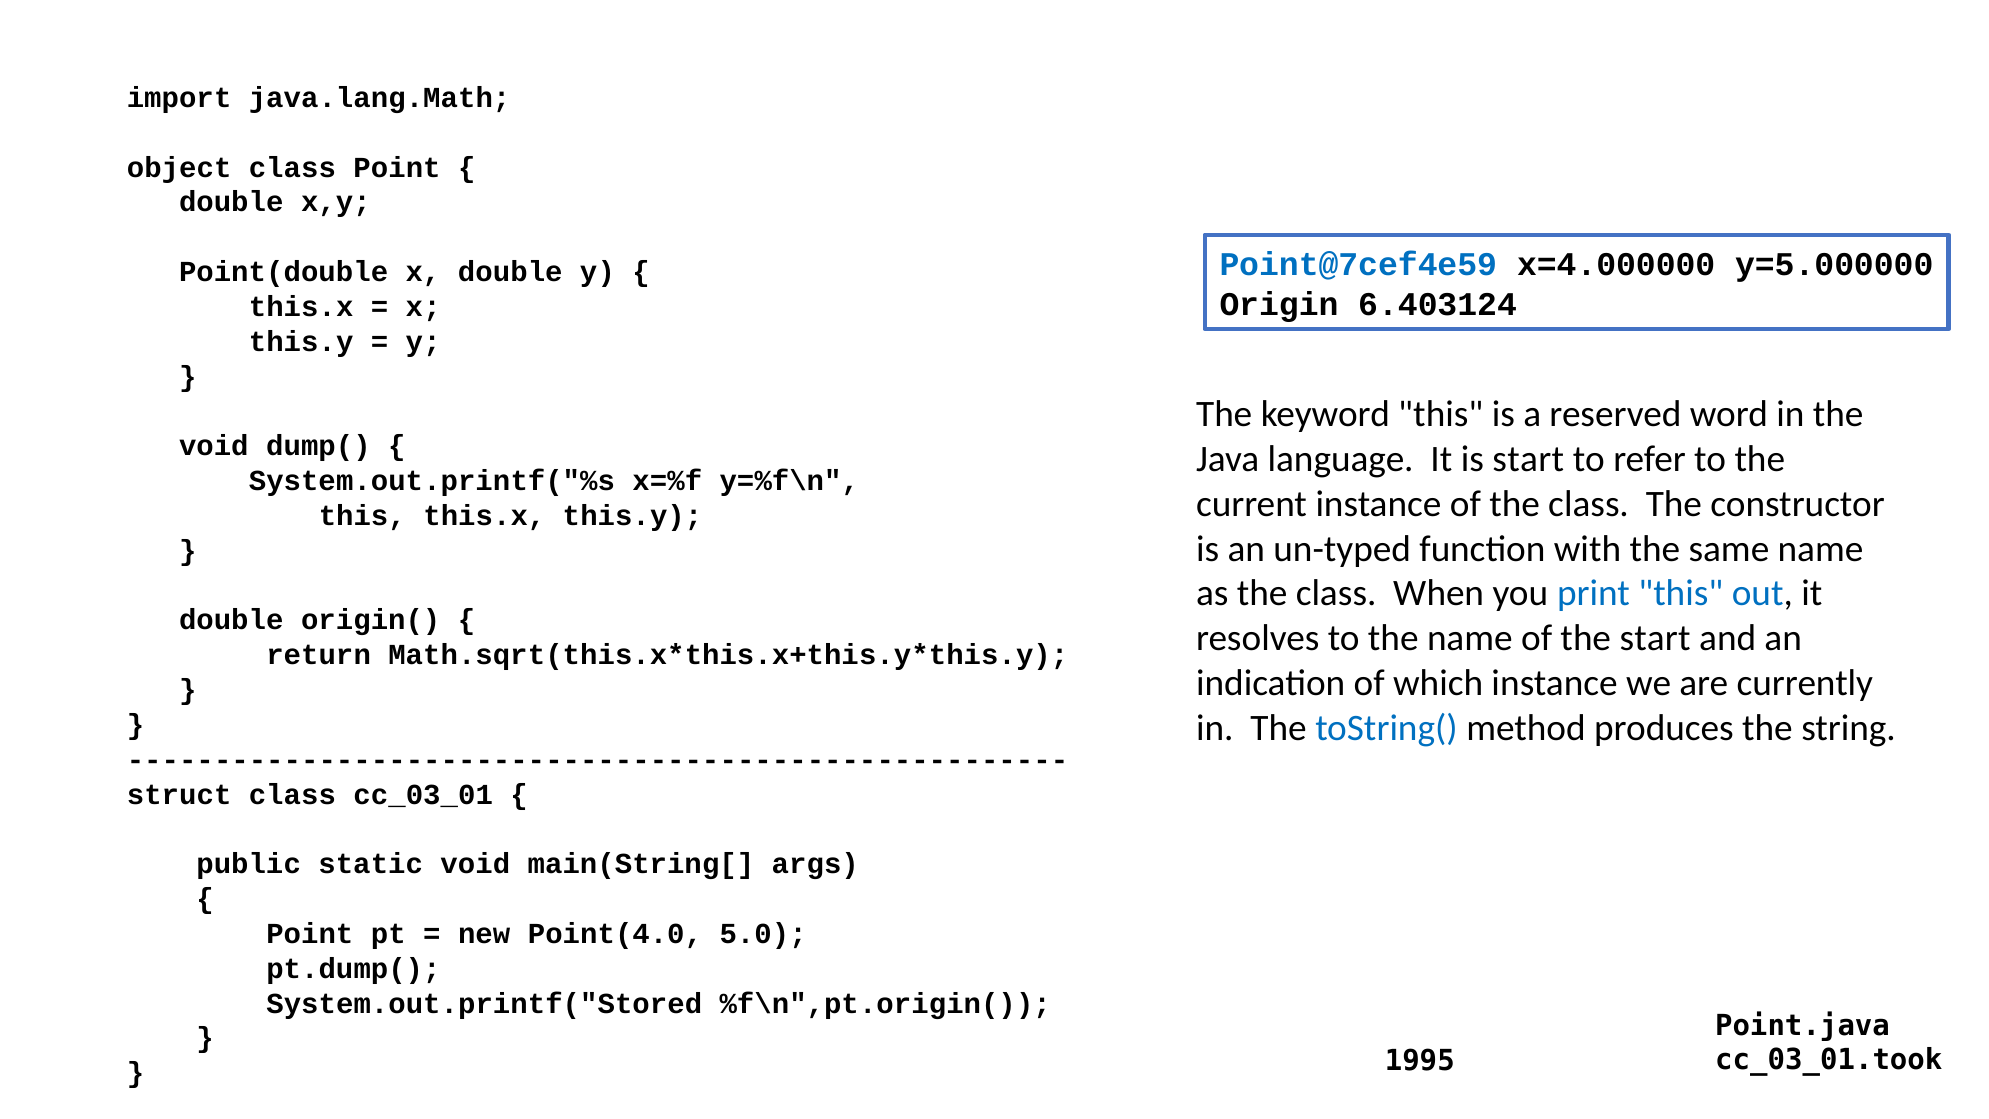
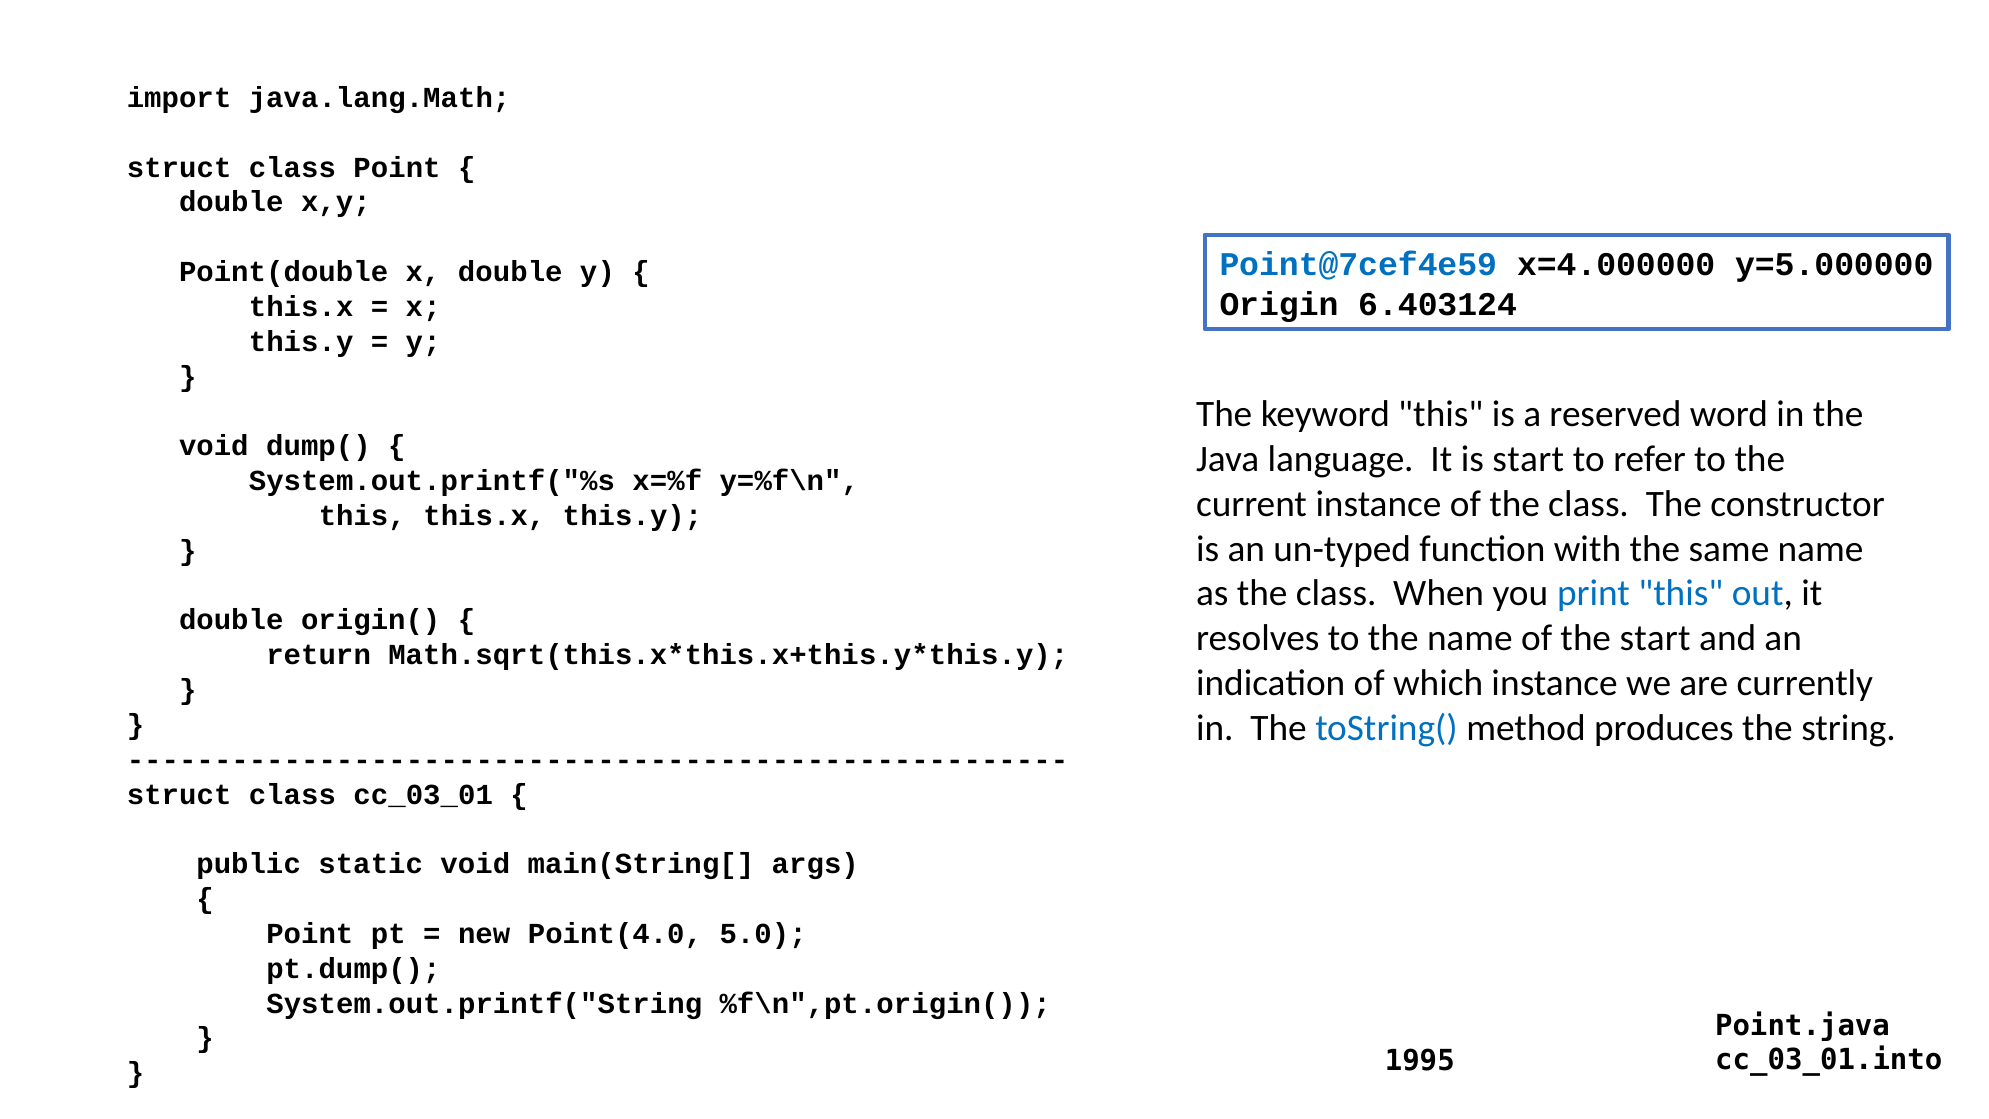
object: object -> struct (179, 167)
System.out.printf("Stored: System.out.printf("Stored -> System.out.printf("String (484, 1003)
cc_03_01.took: cc_03_01.took -> cc_03_01.into (1829, 1060)
